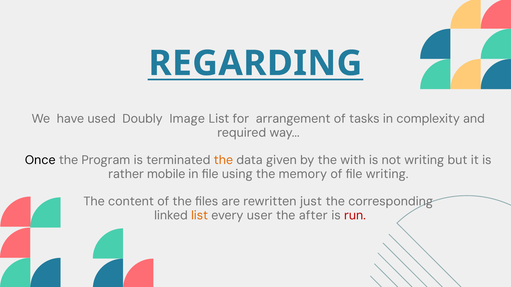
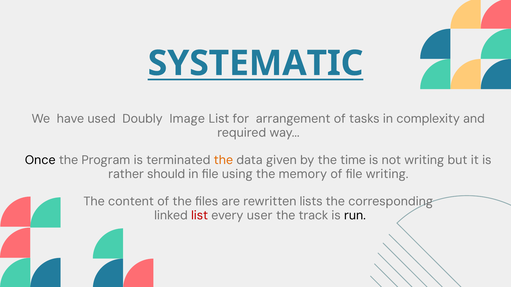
REGARDING: REGARDING -> SYSTEMATIC (256, 63)
with: with -> time (353, 160)
mobile: mobile -> should (166, 174)
just: just -> lists (311, 202)
list colour: orange -> red (200, 216)
after: after -> track (313, 216)
run colour: red -> black (355, 216)
